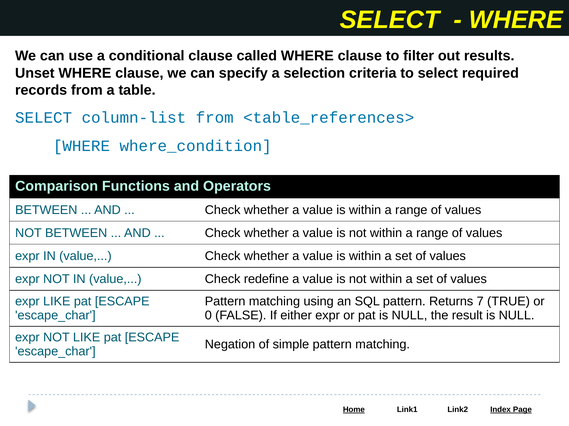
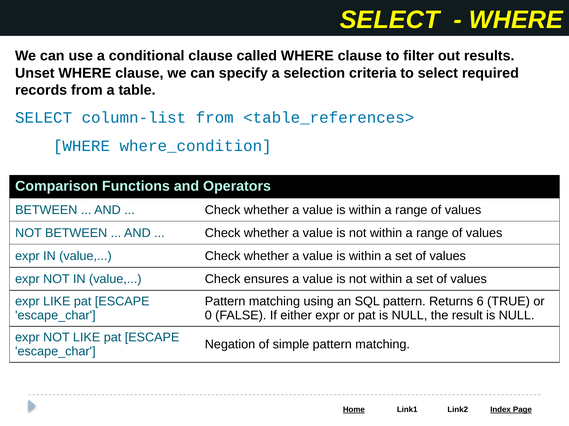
redefine: redefine -> ensures (266, 279)
7: 7 -> 6 (480, 302)
